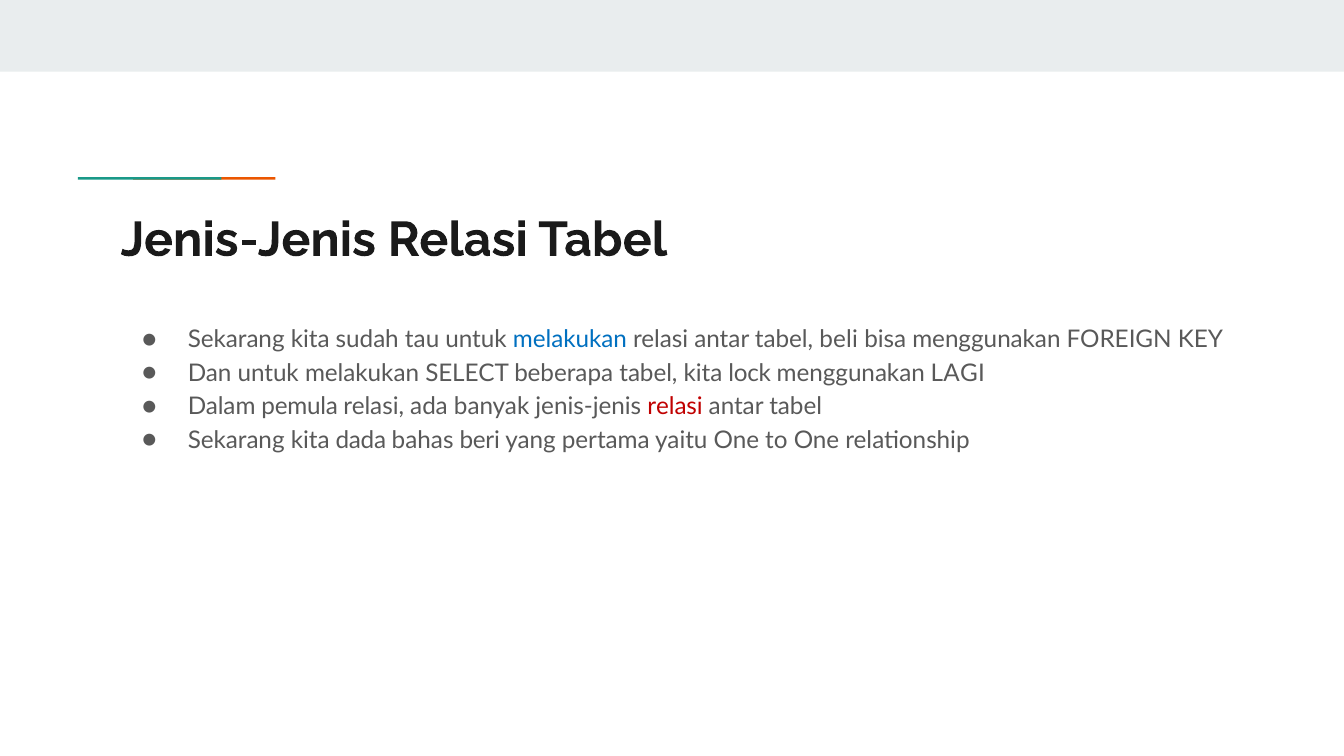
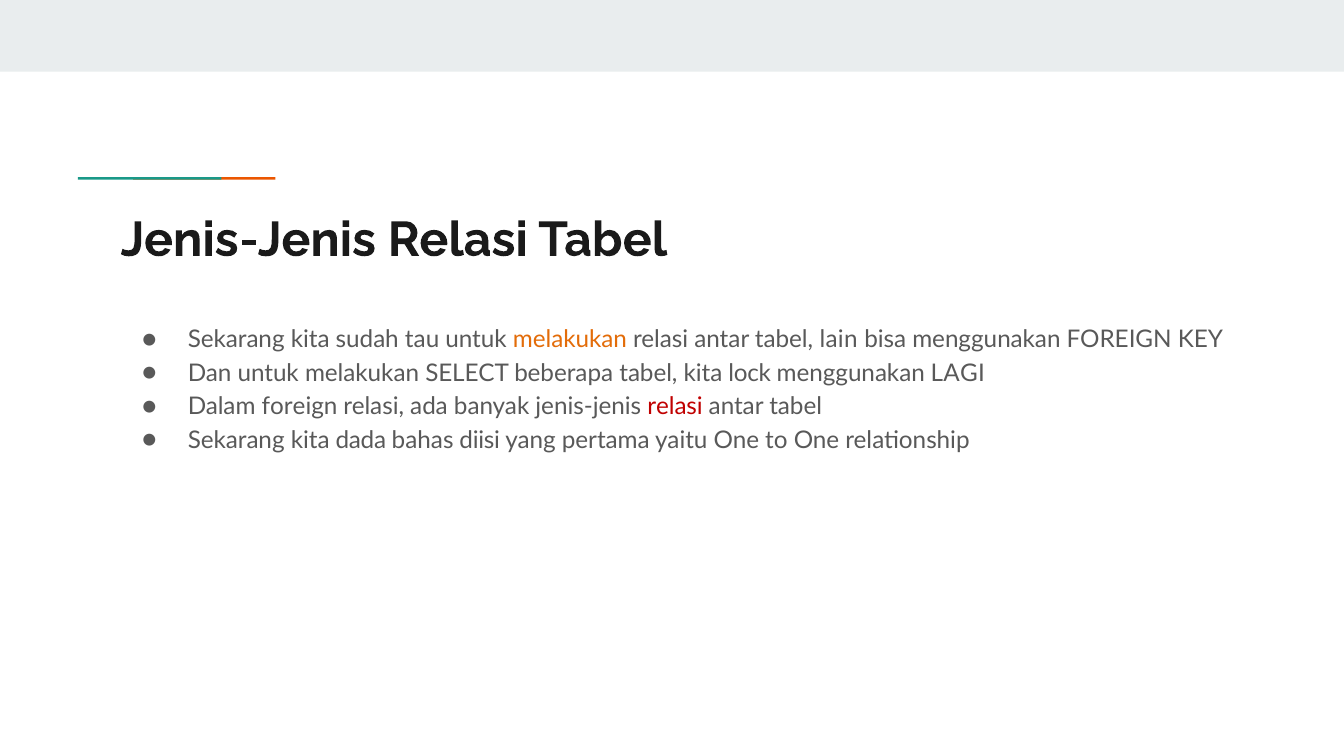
melakukan colour: blue -> orange (570, 340)
beli: beli -> lain (839, 340)
Dalam pemula: pemula -> foreign (300, 407)
beri: beri -> diisi (480, 440)
